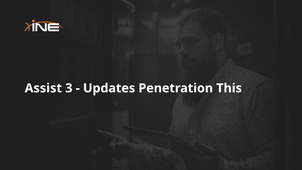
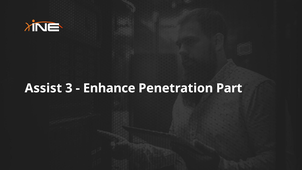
Updates: Updates -> Enhance (109, 88)
This: This -> Part (229, 88)
